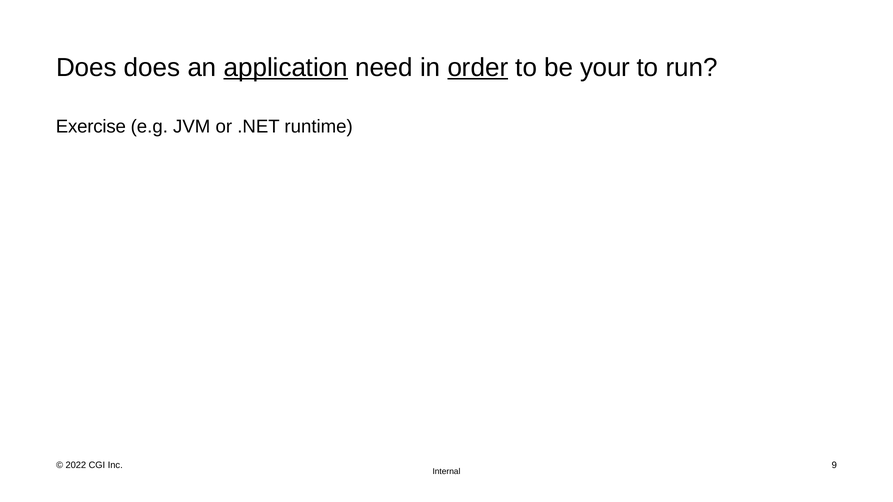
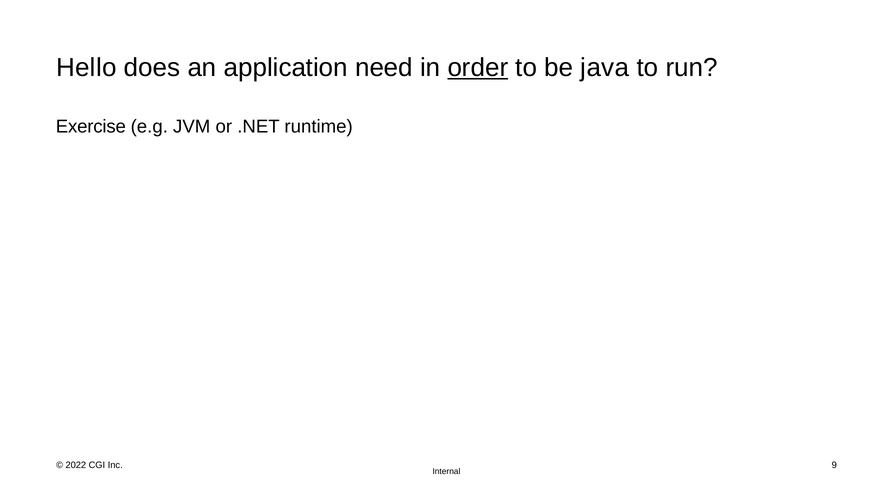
Does: Does -> Hello (86, 68)
application underline: present -> none (286, 68)
your: your -> java (605, 68)
